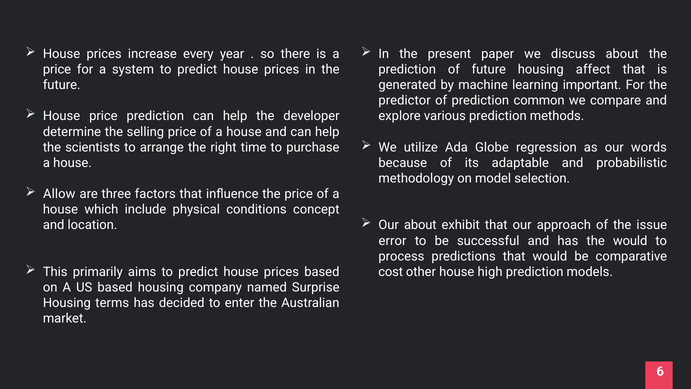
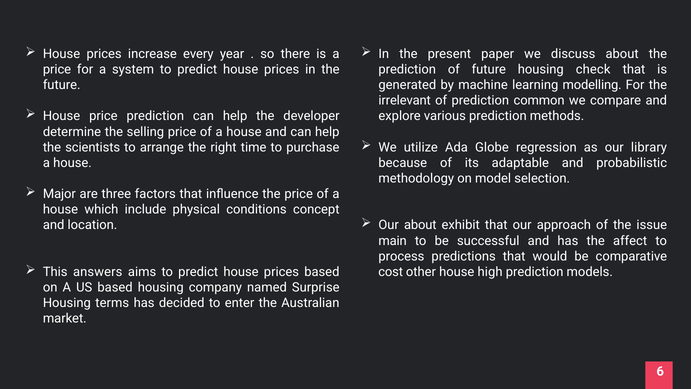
affect: affect -> check (593, 69)
important: important -> modelling (592, 85)
predictor: predictor -> irrelevant (405, 101)
words: words -> library (649, 147)
Allow: Allow -> Major (59, 194)
error: error -> main (393, 241)
the would: would -> affect (630, 241)
primarily: primarily -> answers (98, 272)
